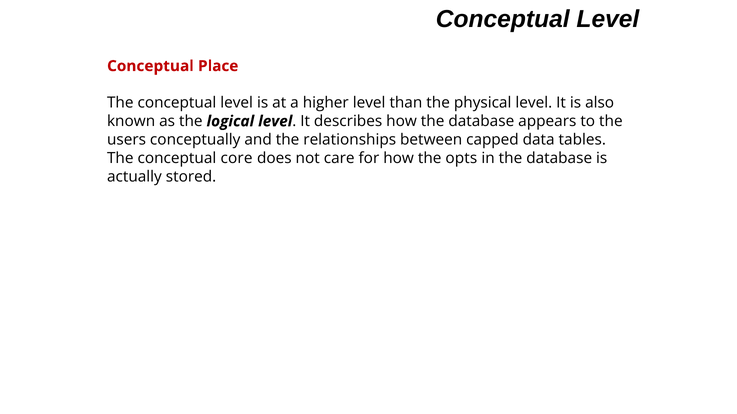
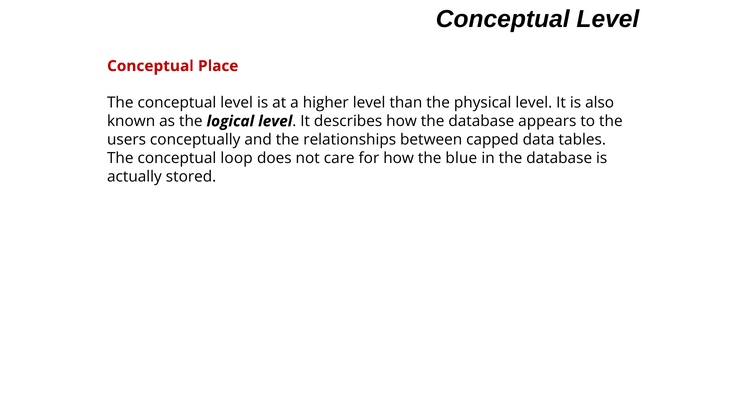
core: core -> loop (237, 158)
opts: opts -> blue (461, 158)
